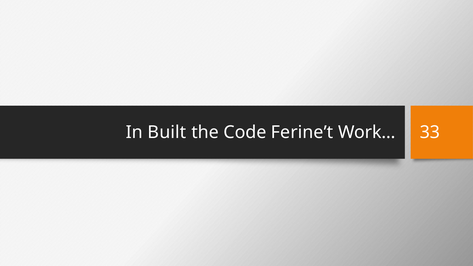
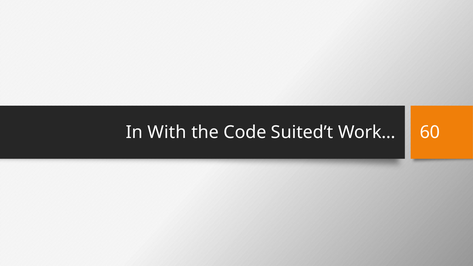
Built: Built -> With (167, 132)
Ferine’t: Ferine’t -> Suited’t (302, 132)
33: 33 -> 60 (430, 132)
